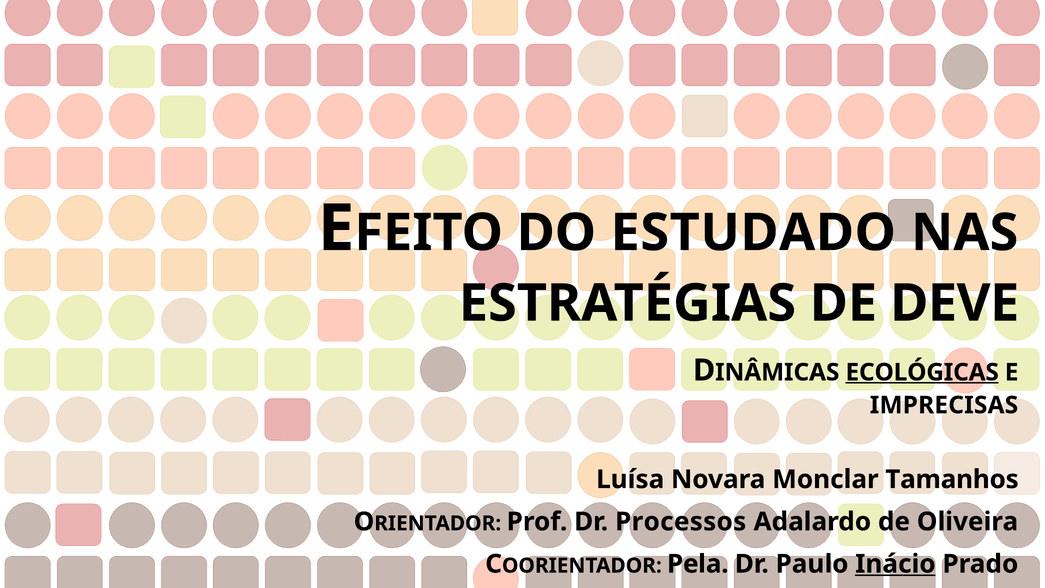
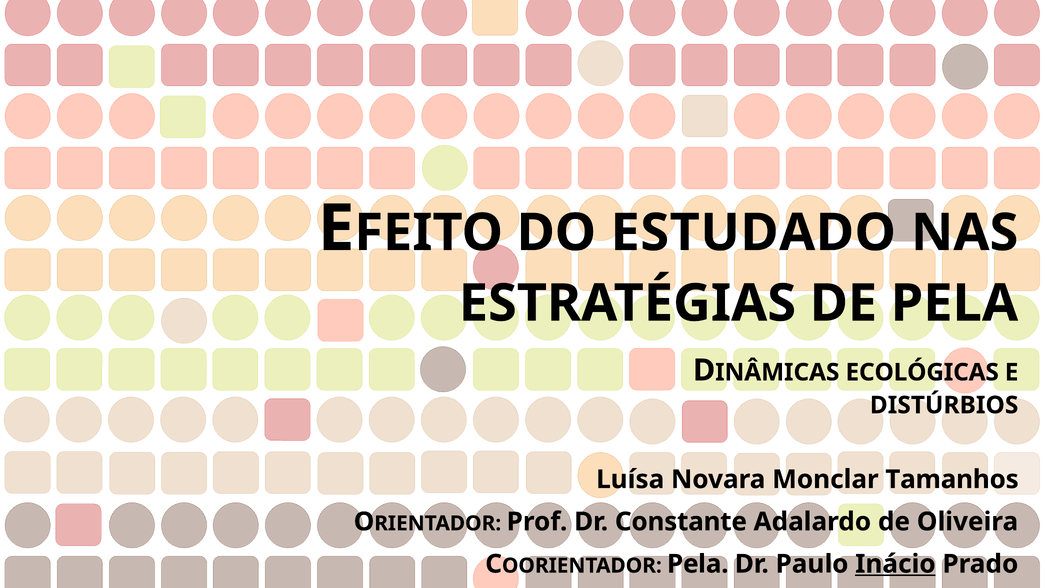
DE DEVE: DEVE -> PELA (954, 303)
ECOLÓGICAS underline: present -> none (922, 372)
IMPRECISAS: IMPRECISAS -> DISTÚRBIOS (944, 405)
Processos: Processos -> Constante (681, 522)
